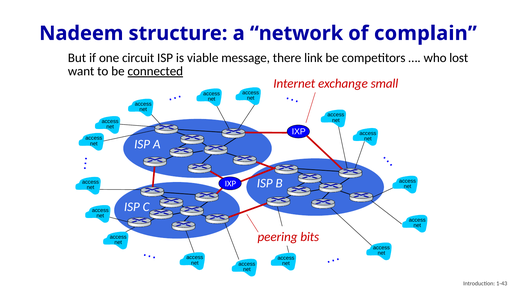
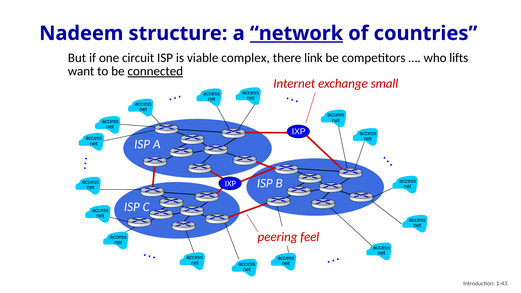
network underline: none -> present (296, 33)
complain: complain -> countries (426, 33)
message: message -> complex (246, 58)
lost: lost -> lifts (459, 58)
bits: bits -> feel (310, 237)
